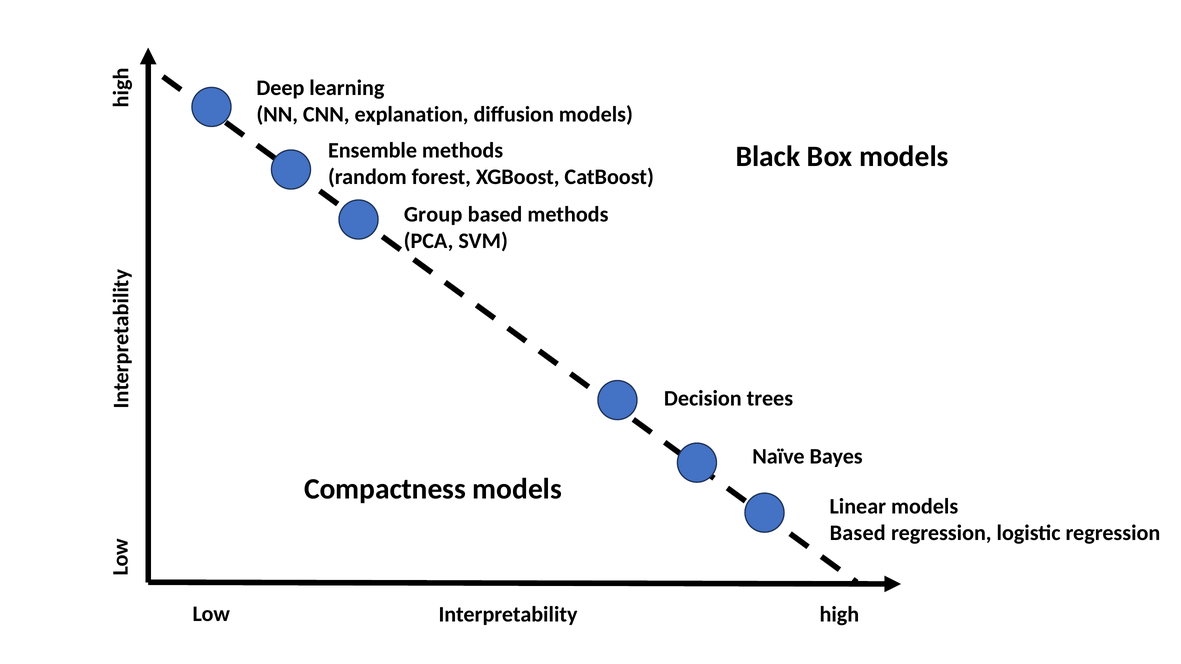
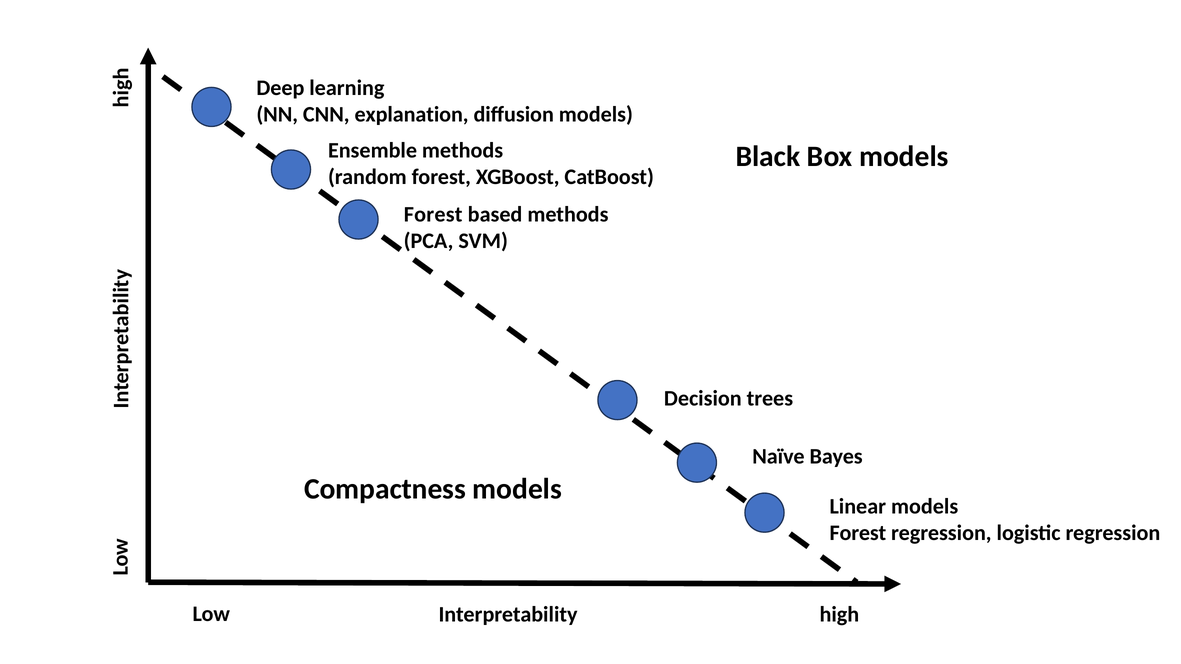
Group: Group -> Forest (433, 215)
Based: Based -> Forest (858, 533)
